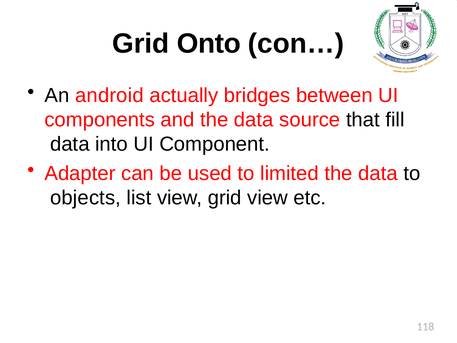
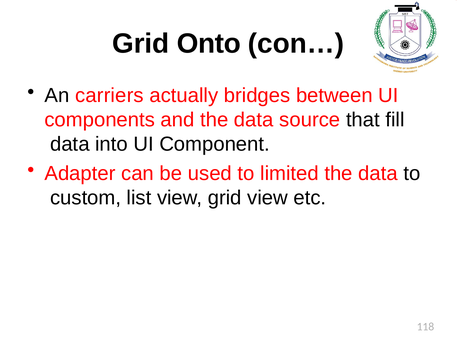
android: android -> carriers (109, 95)
objects: objects -> custom (86, 198)
